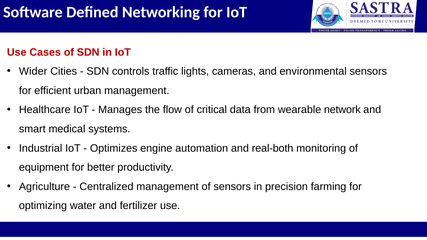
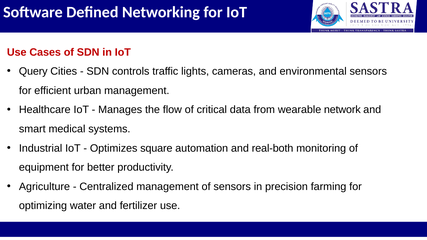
Wider: Wider -> Query (33, 71)
engine: engine -> square (156, 148)
